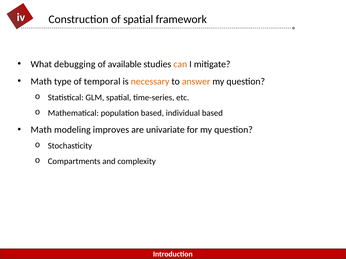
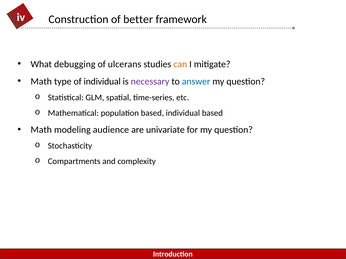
of spatial: spatial -> better (138, 19)
available: available -> ulcerans (125, 64)
of temporal: temporal -> individual (102, 82)
necessary colour: orange -> purple (150, 82)
answer colour: orange -> blue (196, 82)
improves: improves -> audience (111, 130)
